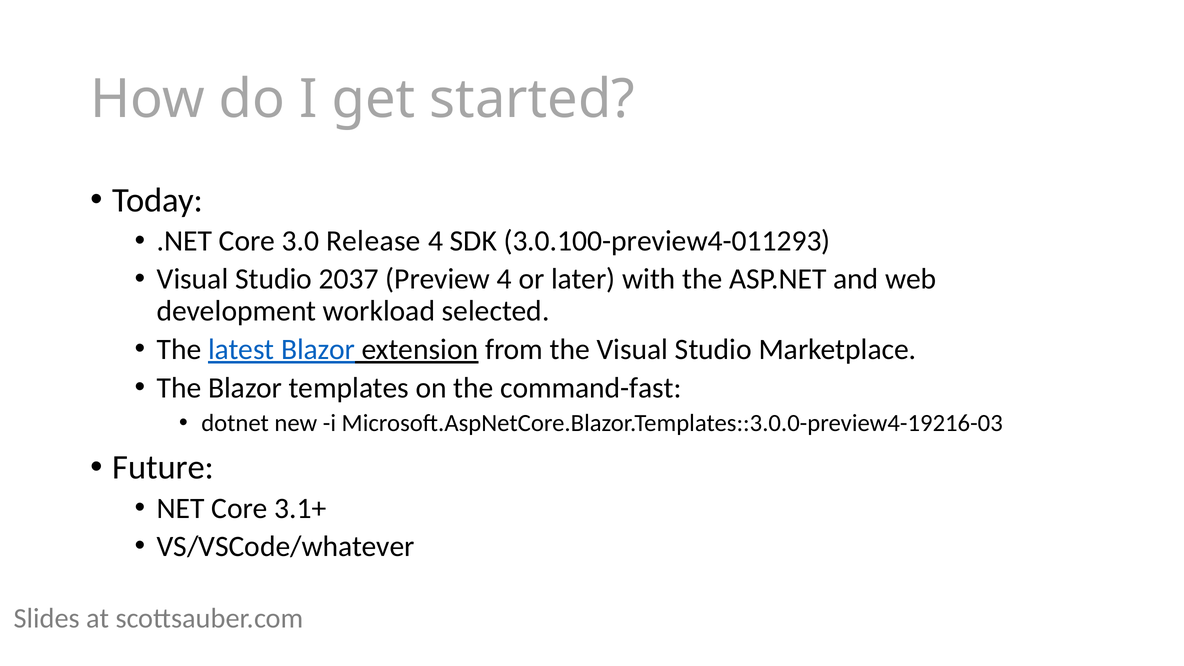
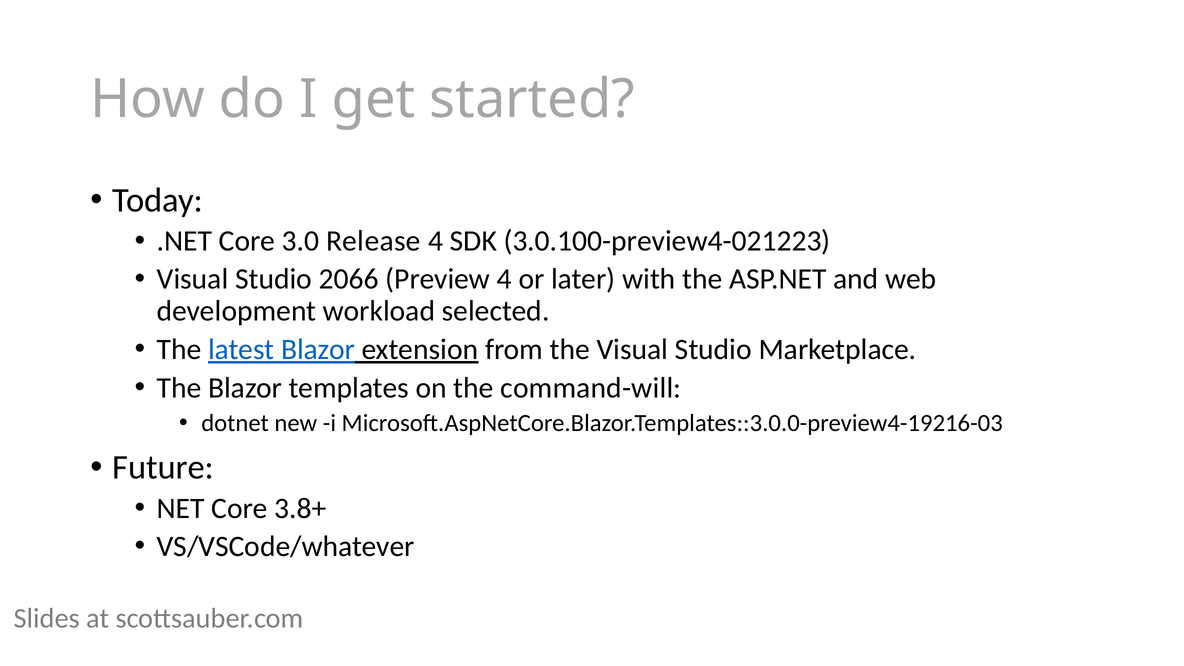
3.0.100-preview4-011293: 3.0.100-preview4-011293 -> 3.0.100-preview4-021223 (667, 241)
2037: 2037 -> 2066 (349, 279)
command-fast: command-fast -> command-will (591, 388)
3.1+: 3.1+ -> 3.8+ (300, 508)
